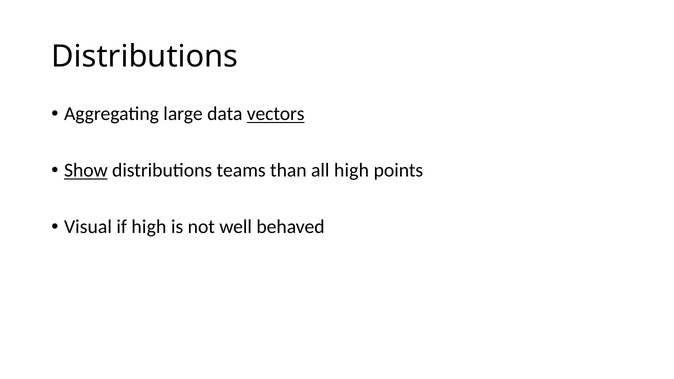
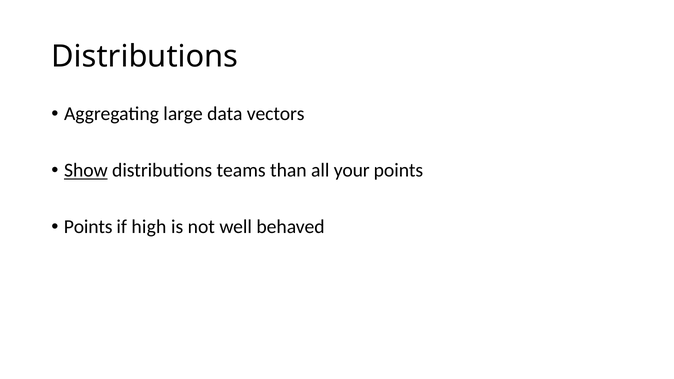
vectors underline: present -> none (276, 114)
all high: high -> your (352, 170)
Visual: Visual -> Points (88, 227)
